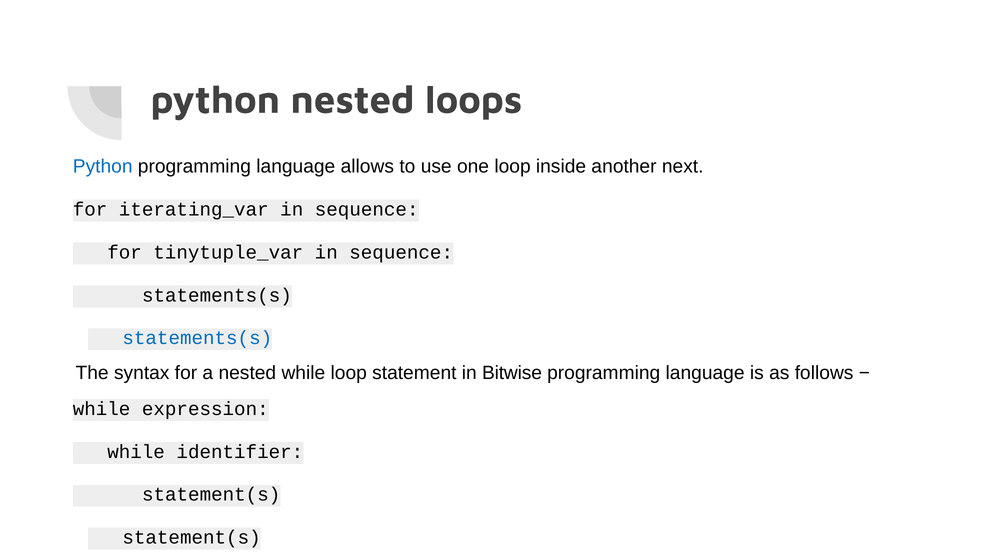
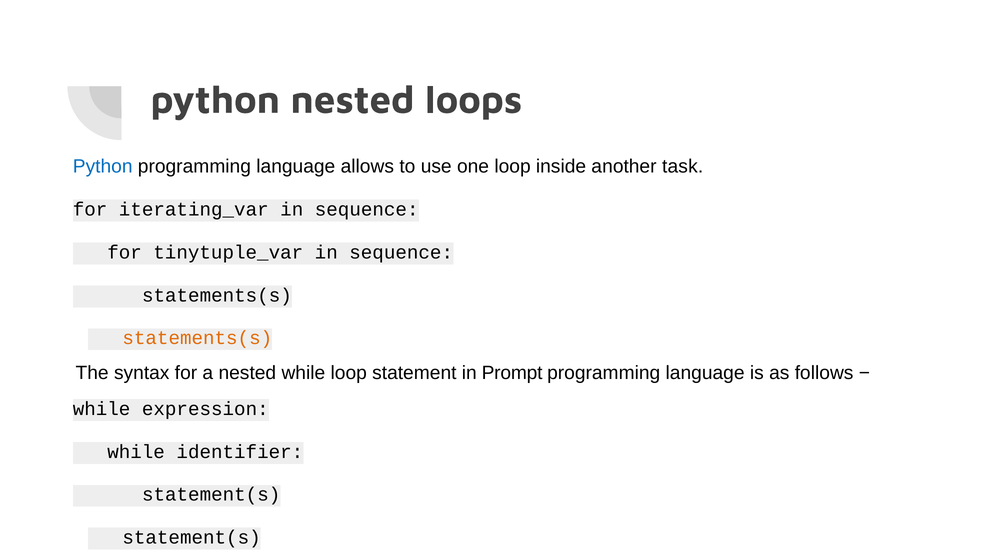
next: next -> task (683, 166)
statements(s colour: blue -> orange (197, 338)
Bitwise: Bitwise -> Prompt (512, 373)
